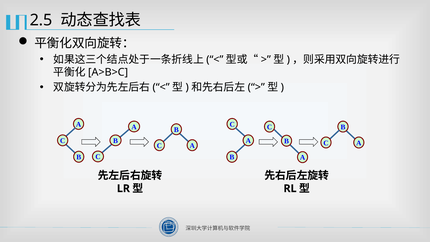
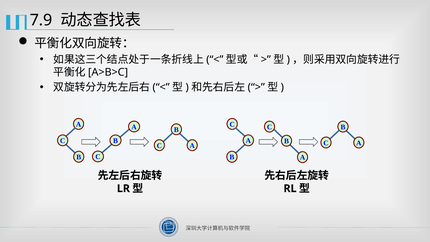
2.5: 2.5 -> 7.9 (41, 20)
